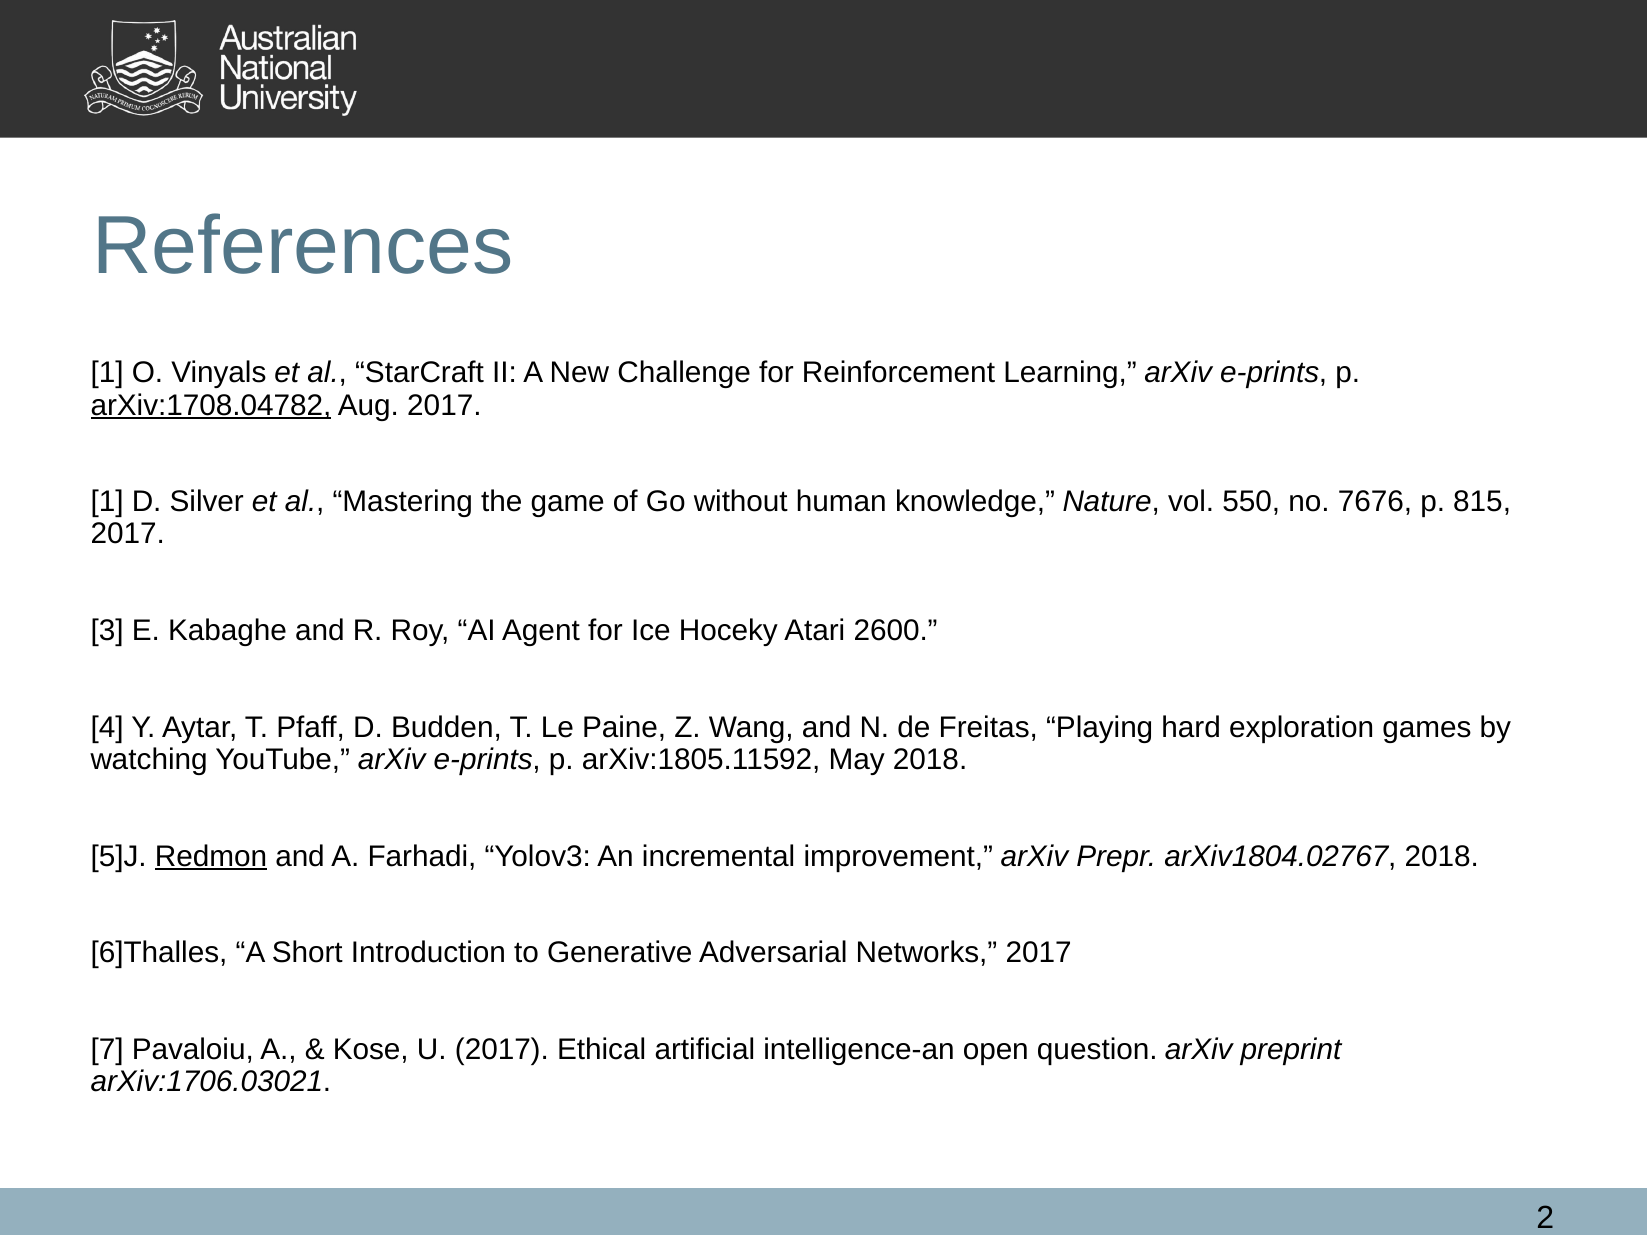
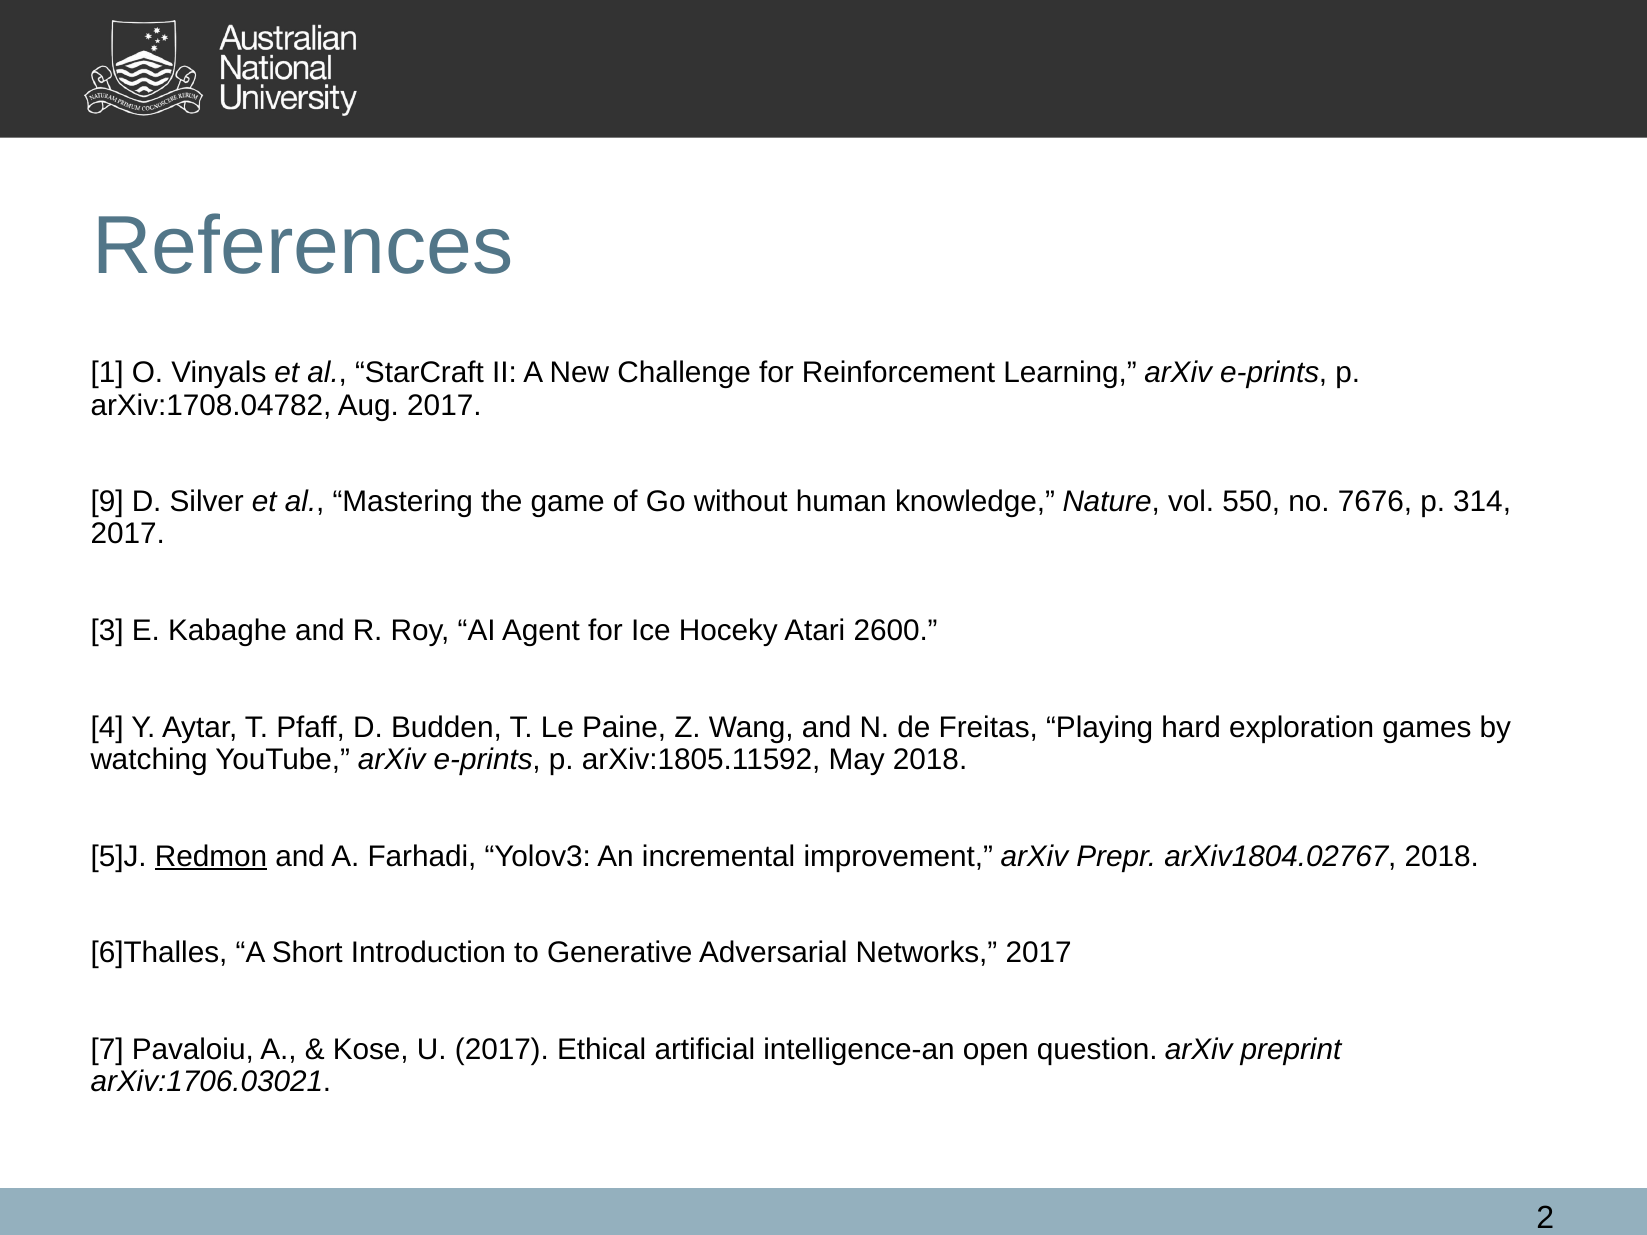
arXiv:1708.04782 underline: present -> none (211, 405)
1: 1 -> 9 (107, 502)
815: 815 -> 314 (1482, 502)
